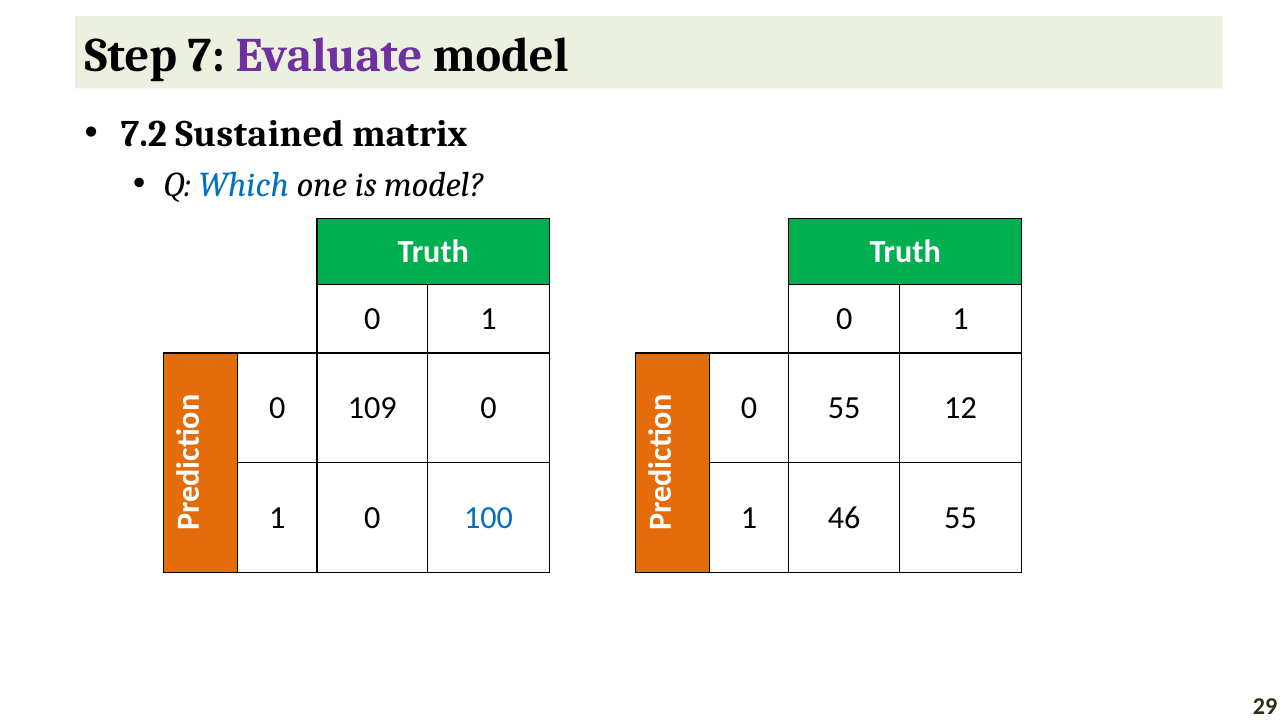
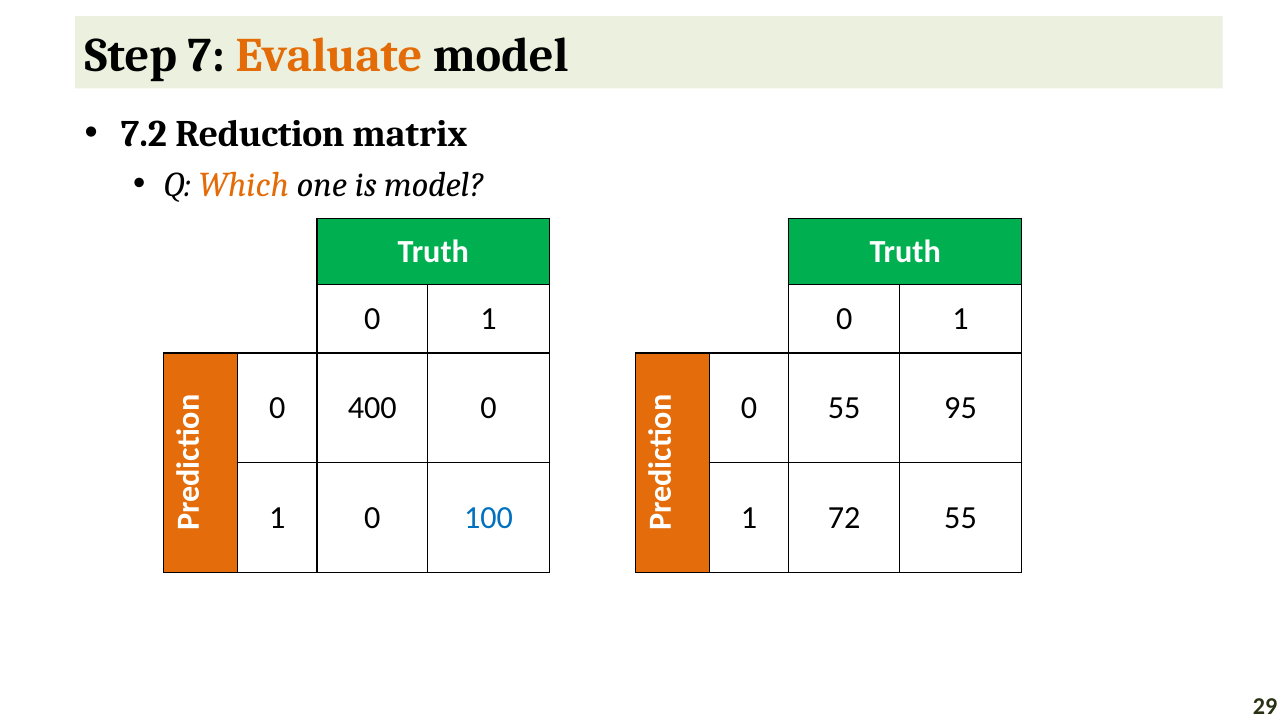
Evaluate colour: purple -> orange (329, 56)
Sustained: Sustained -> Reduction (260, 135)
Which colour: blue -> orange (244, 185)
109: 109 -> 400 (372, 408)
12: 12 -> 95 (961, 408)
46: 46 -> 72 (844, 518)
